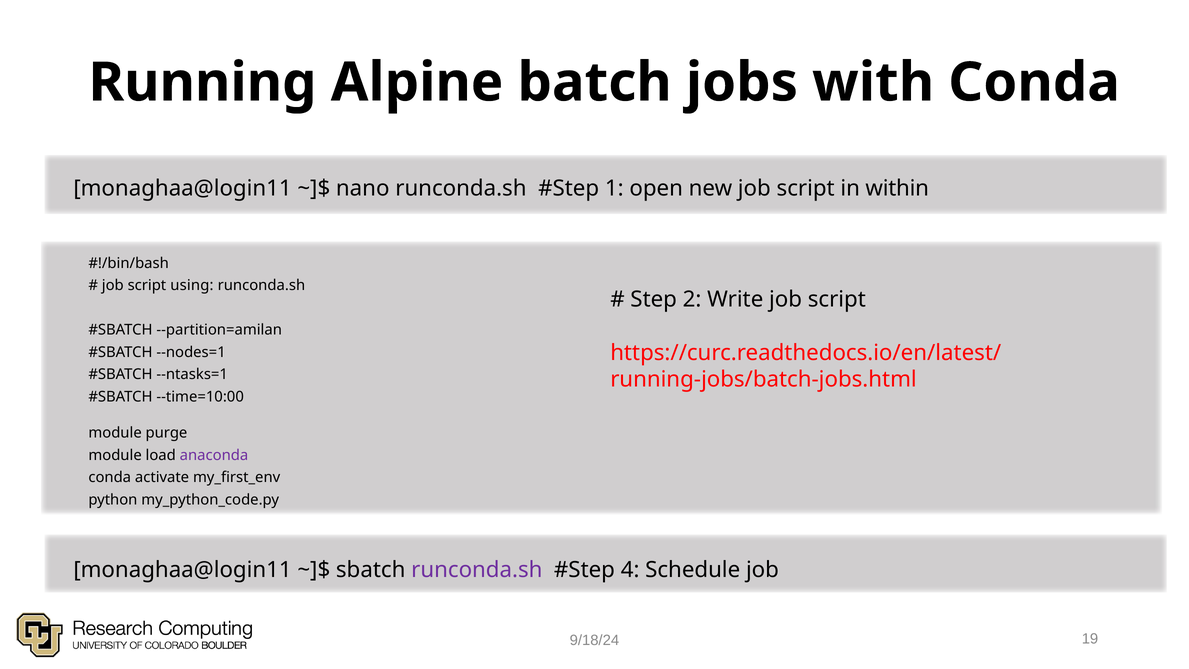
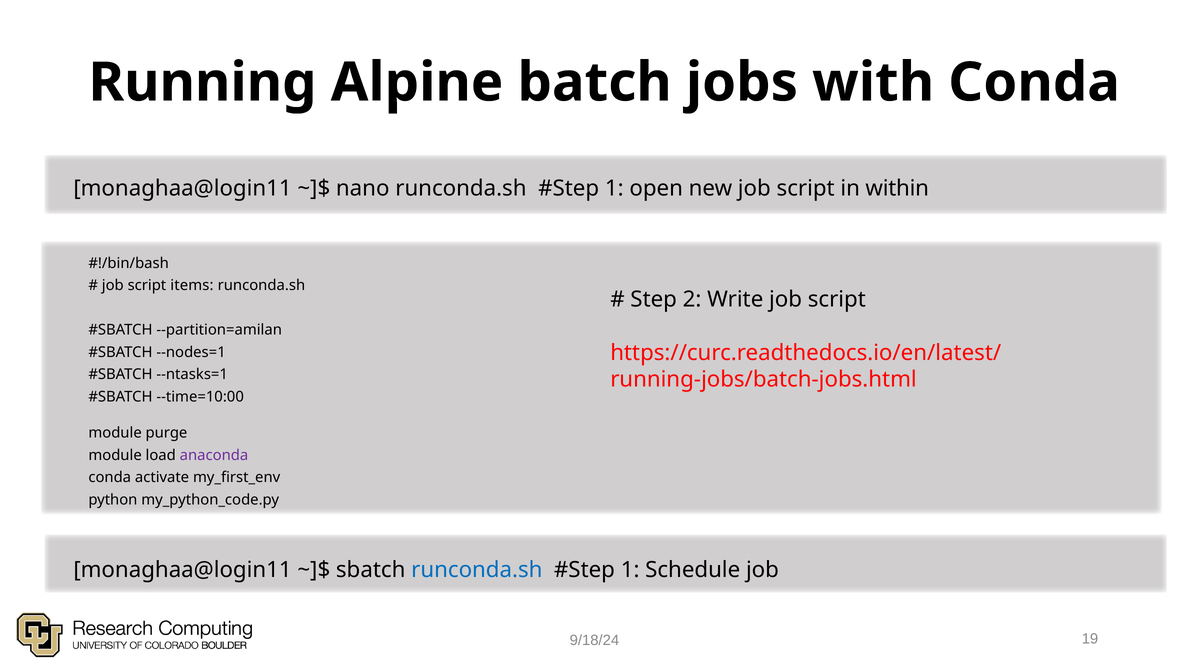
using: using -> items (192, 285)
runconda.sh colour: purple -> blue (477, 570)
4: 4 -> 1 (630, 570)
